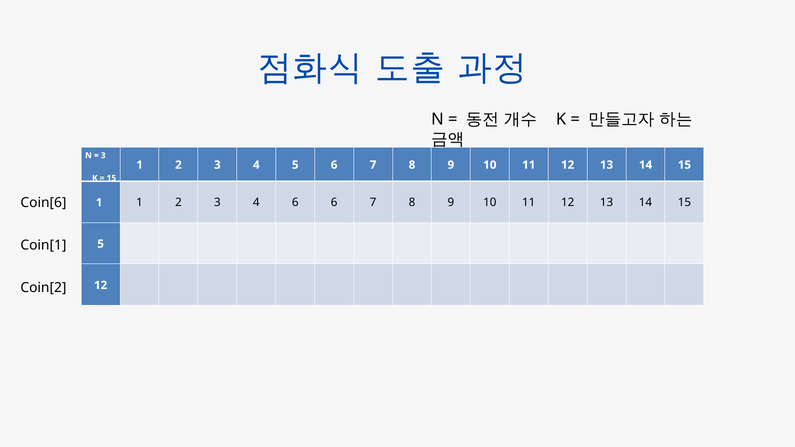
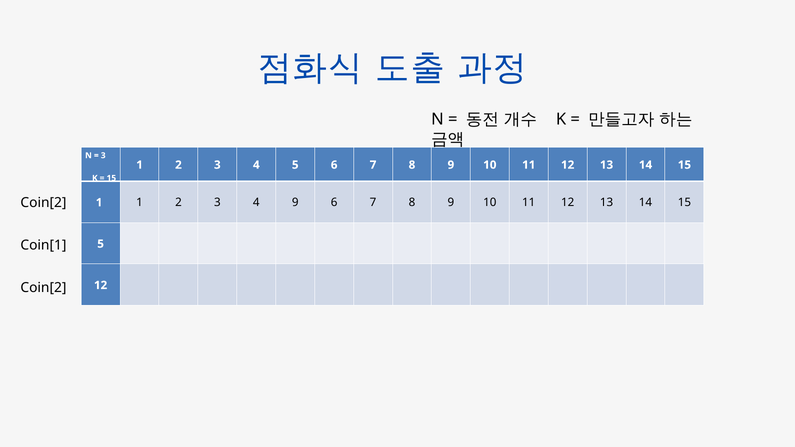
Coin[6: Coin[6 -> Coin[2 (43, 203)
4 6: 6 -> 9 (295, 203)
